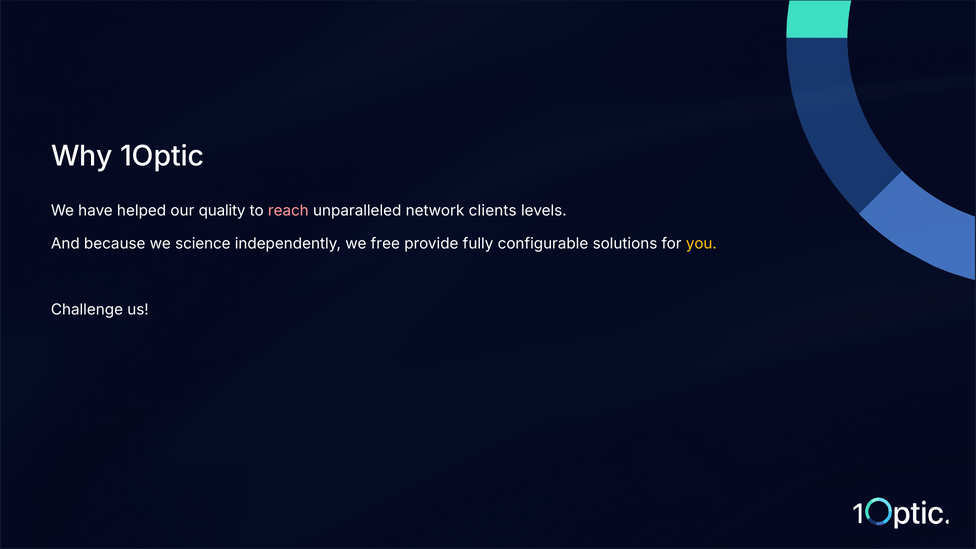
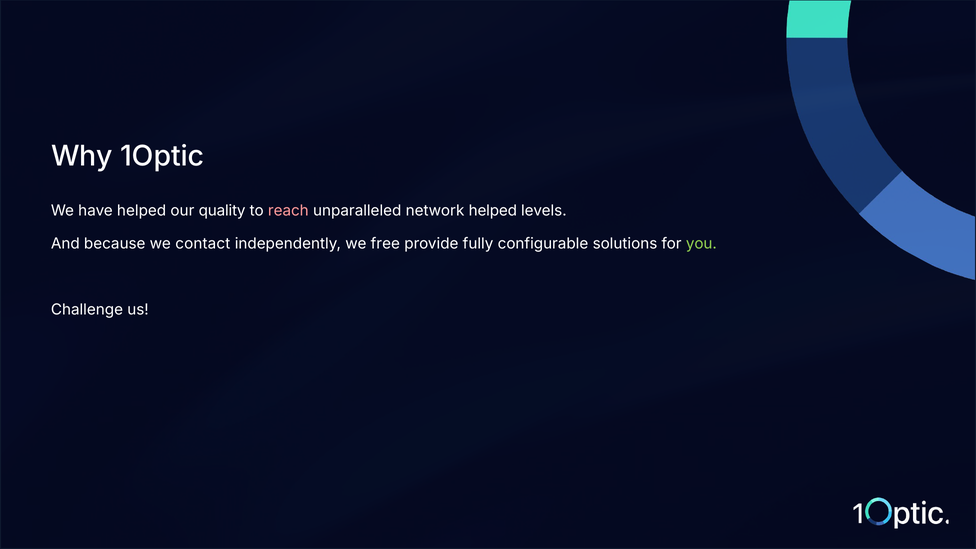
network clients: clients -> helped (493, 211)
science: science -> contact (203, 244)
you colour: yellow -> light green (701, 244)
